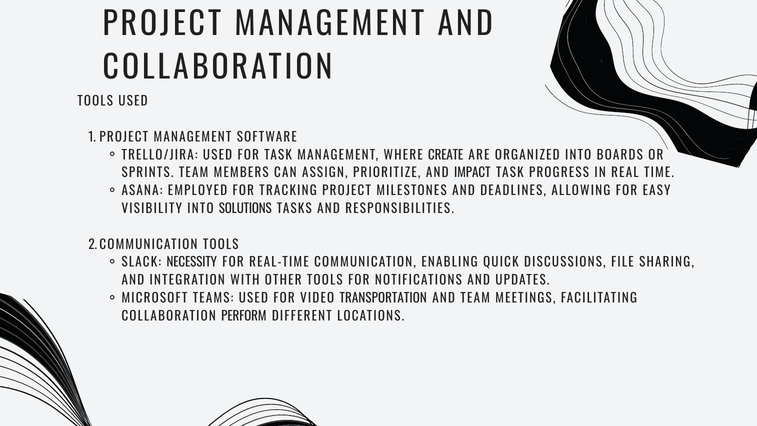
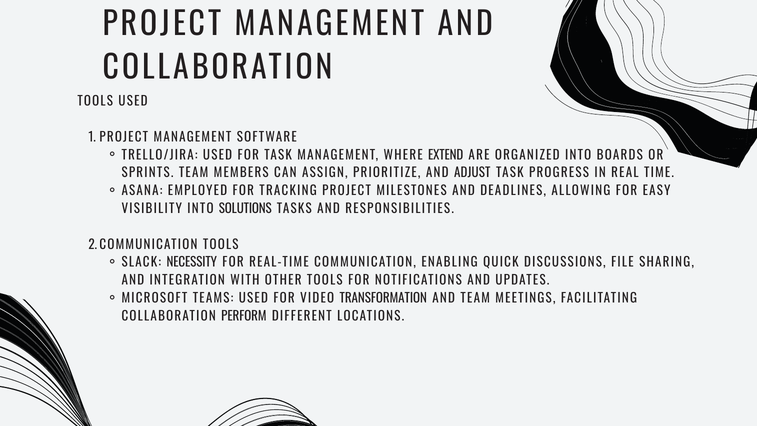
CREATE: CREATE -> EXTEND (446, 155)
IMPACT: IMPACT -> ADJUST (472, 173)
TRANSPORTATION: TRANSPORTATION -> TRANSFORMATION (383, 298)
